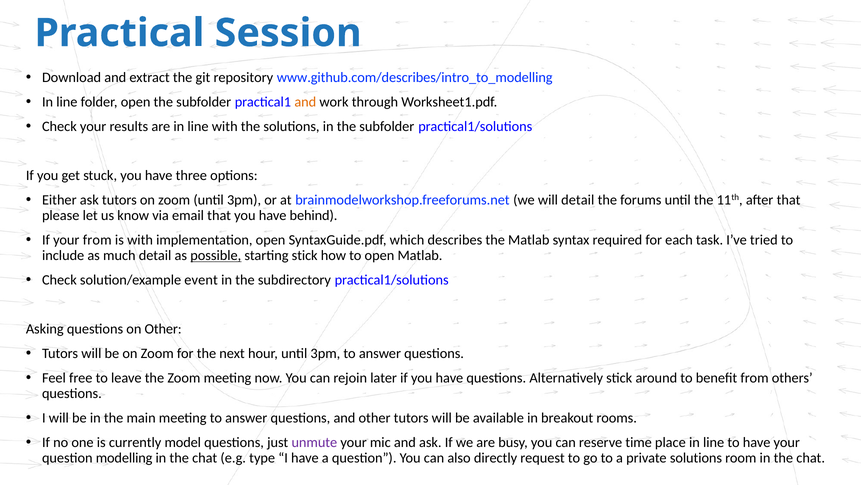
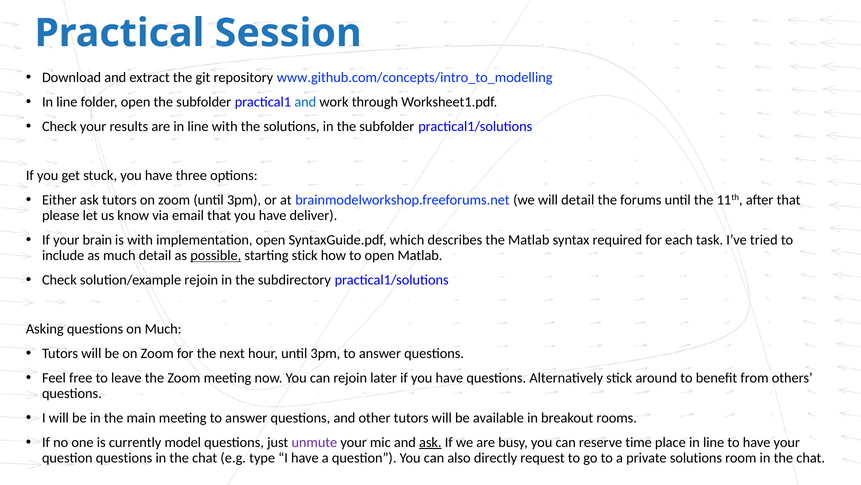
www.github.com/describes/intro_to_modelling: www.github.com/describes/intro_to_modelling -> www.github.com/concepts/intro_to_modelling (415, 77)
and colour: orange -> blue (305, 102)
behind: behind -> deliver (313, 215)
your from: from -> brain (97, 240)
solution/example event: event -> rejoin (201, 280)
on Other: Other -> Much (163, 329)
ask underline: none -> present (430, 442)
question modelling: modelling -> questions (124, 457)
